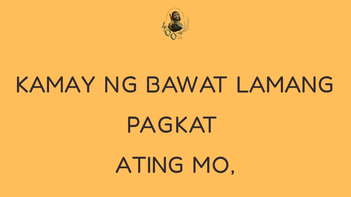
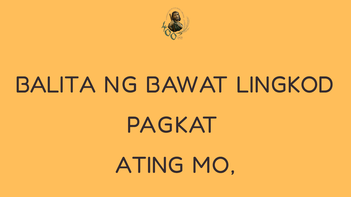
KAMAY: KAMAY -> BALITA (56, 85)
LAMANG: LAMANG -> LINGKOD (285, 85)
